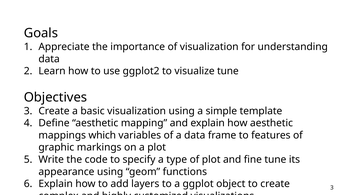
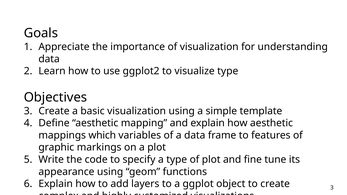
visualize tune: tune -> type (228, 71)
